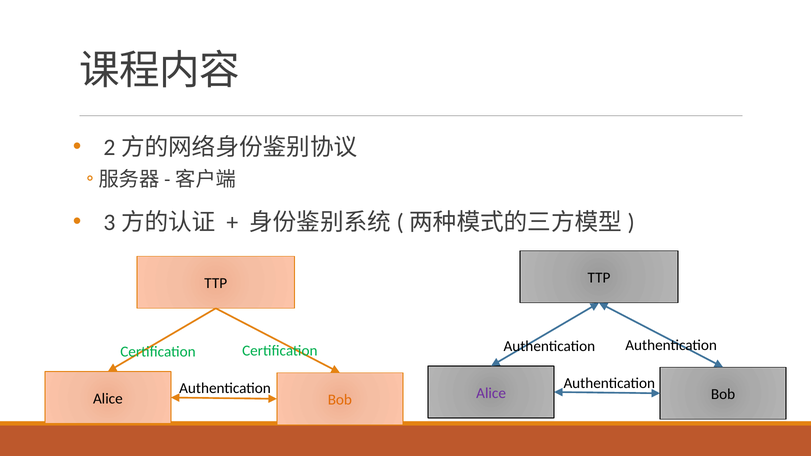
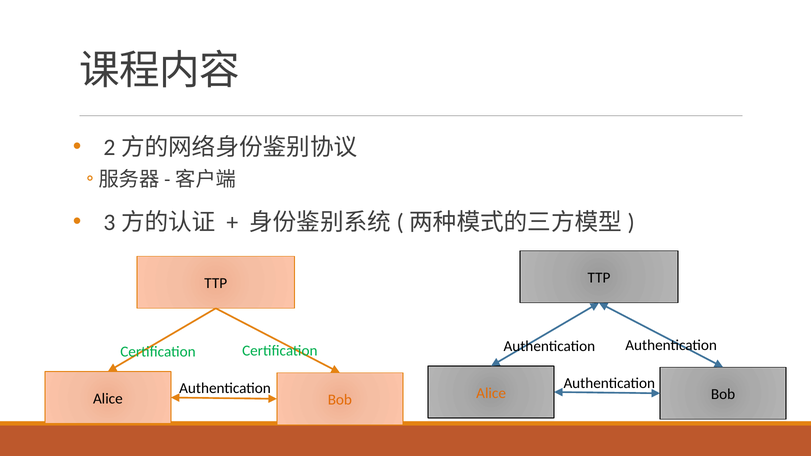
Alice colour: purple -> orange (491, 393)
